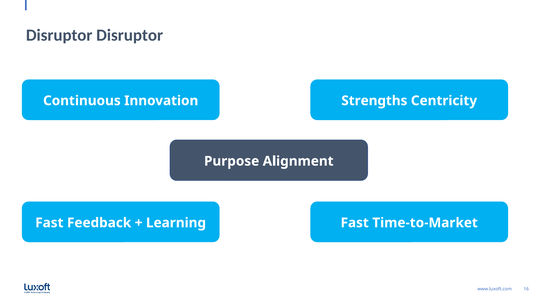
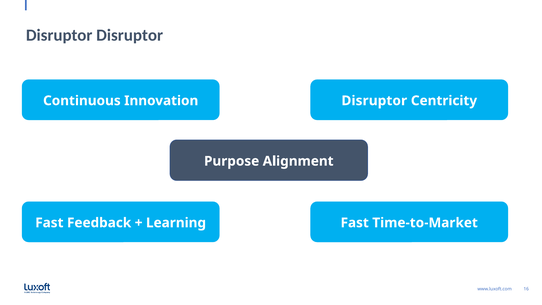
Innovation Strengths: Strengths -> Disruptor (374, 101)
